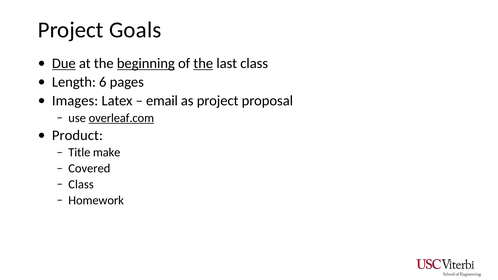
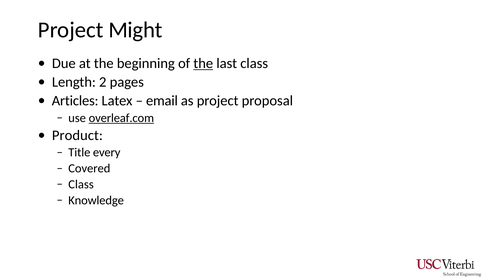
Goals: Goals -> Might (135, 30)
Due underline: present -> none (64, 63)
beginning underline: present -> none (146, 63)
6: 6 -> 2 (103, 82)
Images: Images -> Articles (75, 101)
make: make -> every (107, 153)
Homework: Homework -> Knowledge (96, 200)
